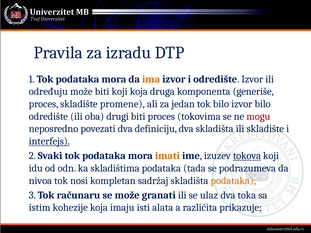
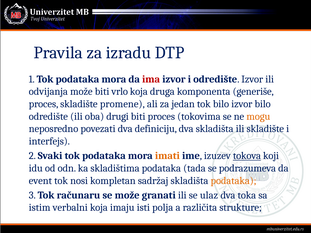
ima colour: orange -> red (151, 79)
određuju: određuju -> odvijanja (48, 92)
biti koji: koji -> vrlo (120, 92)
mogu colour: red -> orange (258, 117)
interfejs underline: present -> none (49, 141)
nivoa: nivoa -> event (40, 181)
kohezije: kohezije -> verbalni (70, 208)
alata: alata -> polja (163, 208)
prikazuje: prikazuje -> strukture (241, 208)
